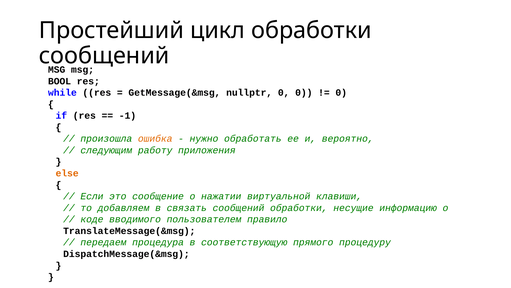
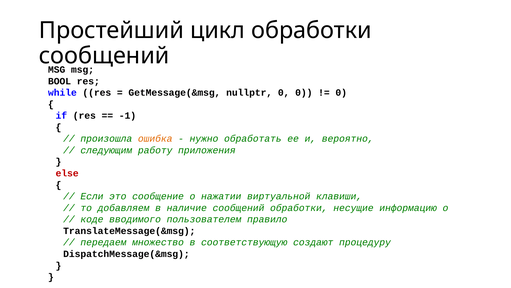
else colour: orange -> red (67, 173)
связать: связать -> наличие (187, 208)
процедура: процедура -> множество (158, 242)
прямого: прямого -> создают (313, 242)
